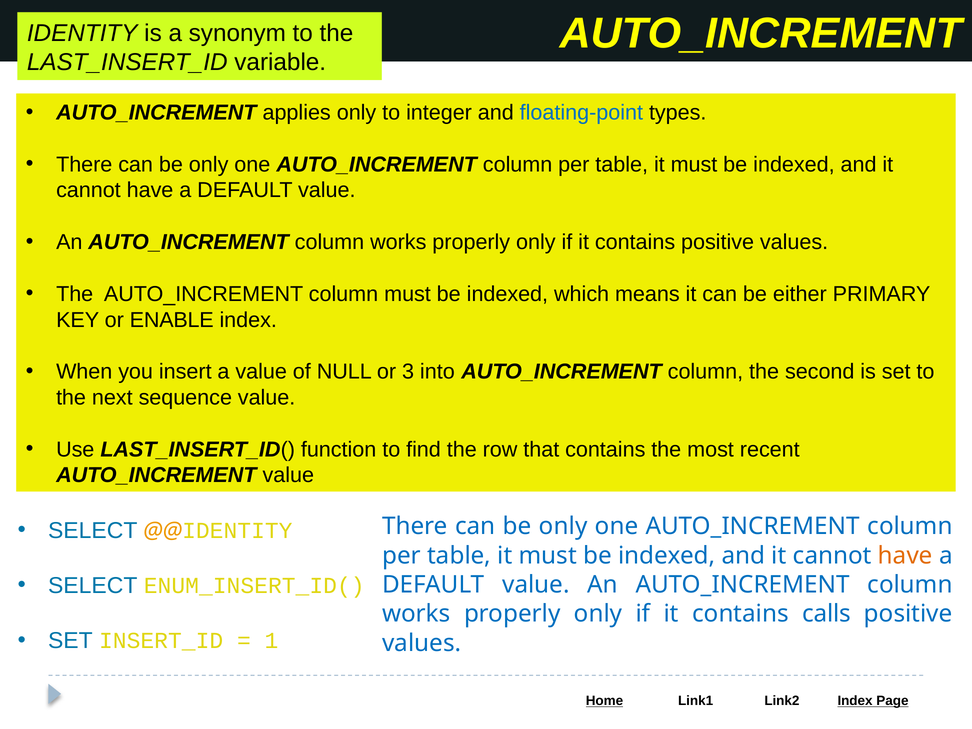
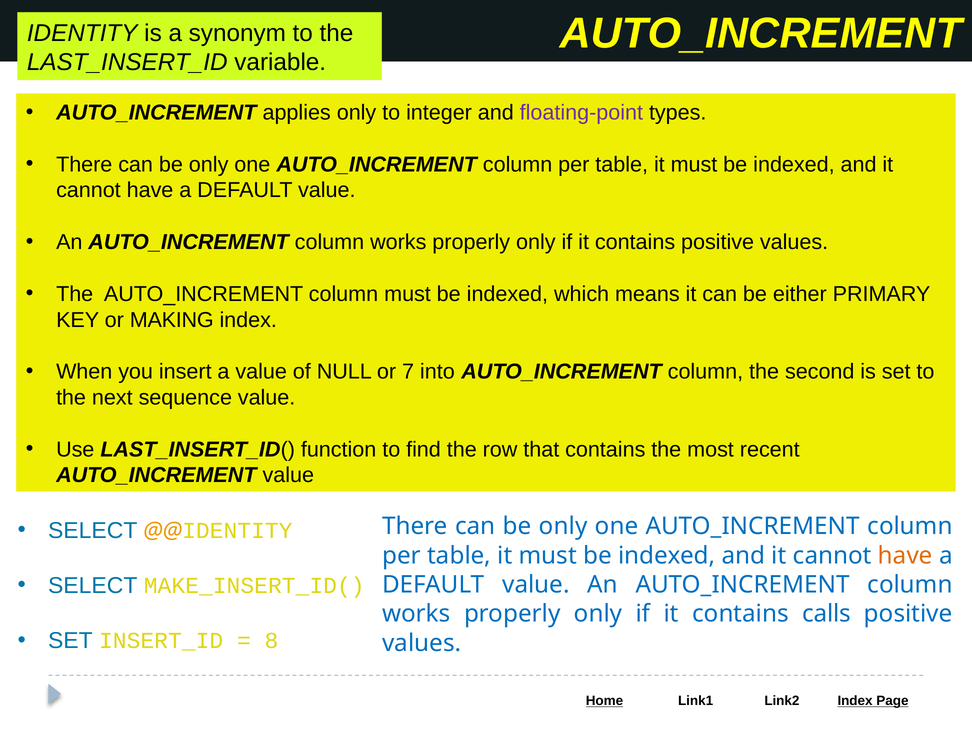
floating-point colour: blue -> purple (581, 113)
ENABLE: ENABLE -> MAKING (172, 320)
3: 3 -> 7 (408, 372)
ENUM_INSERT_ID(: ENUM_INSERT_ID( -> MAKE_INSERT_ID( (254, 586)
1: 1 -> 8 (272, 641)
